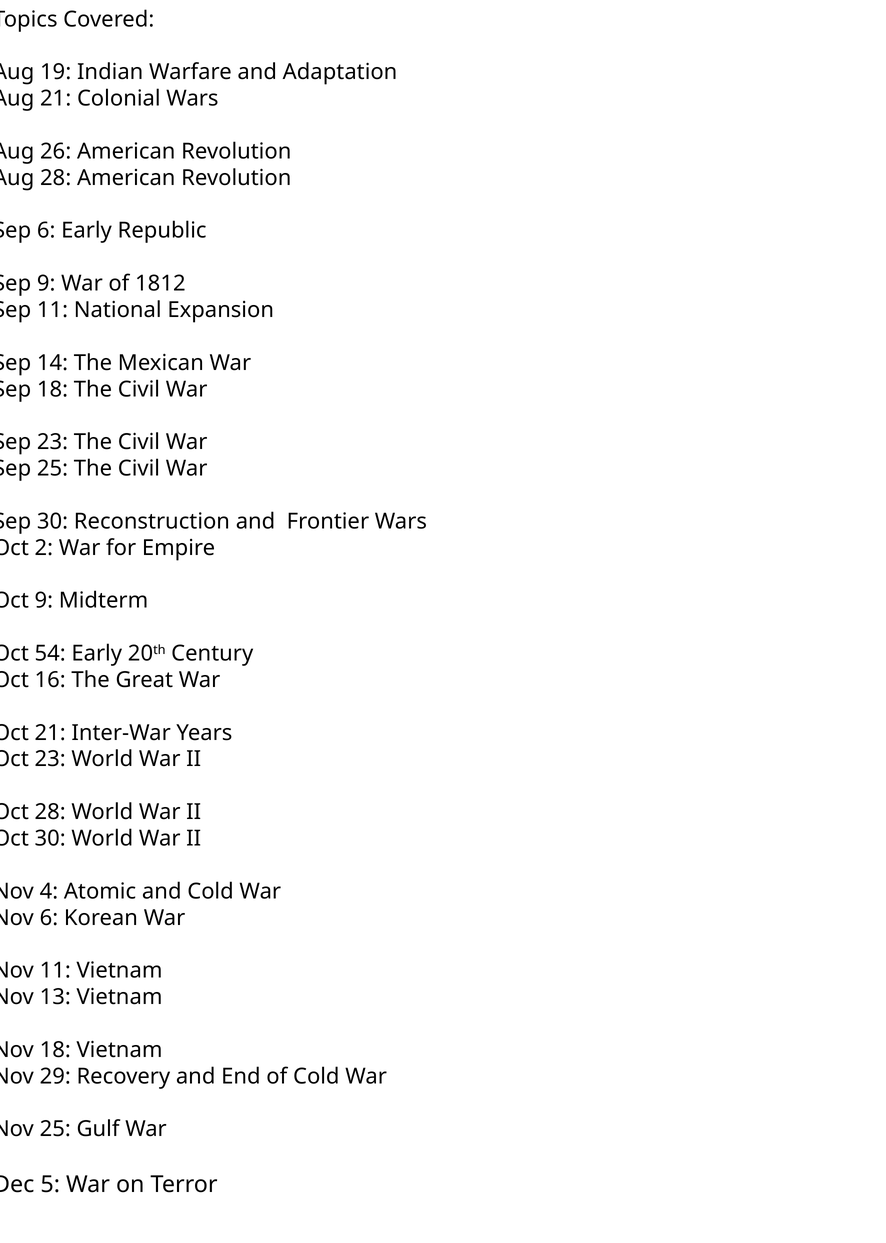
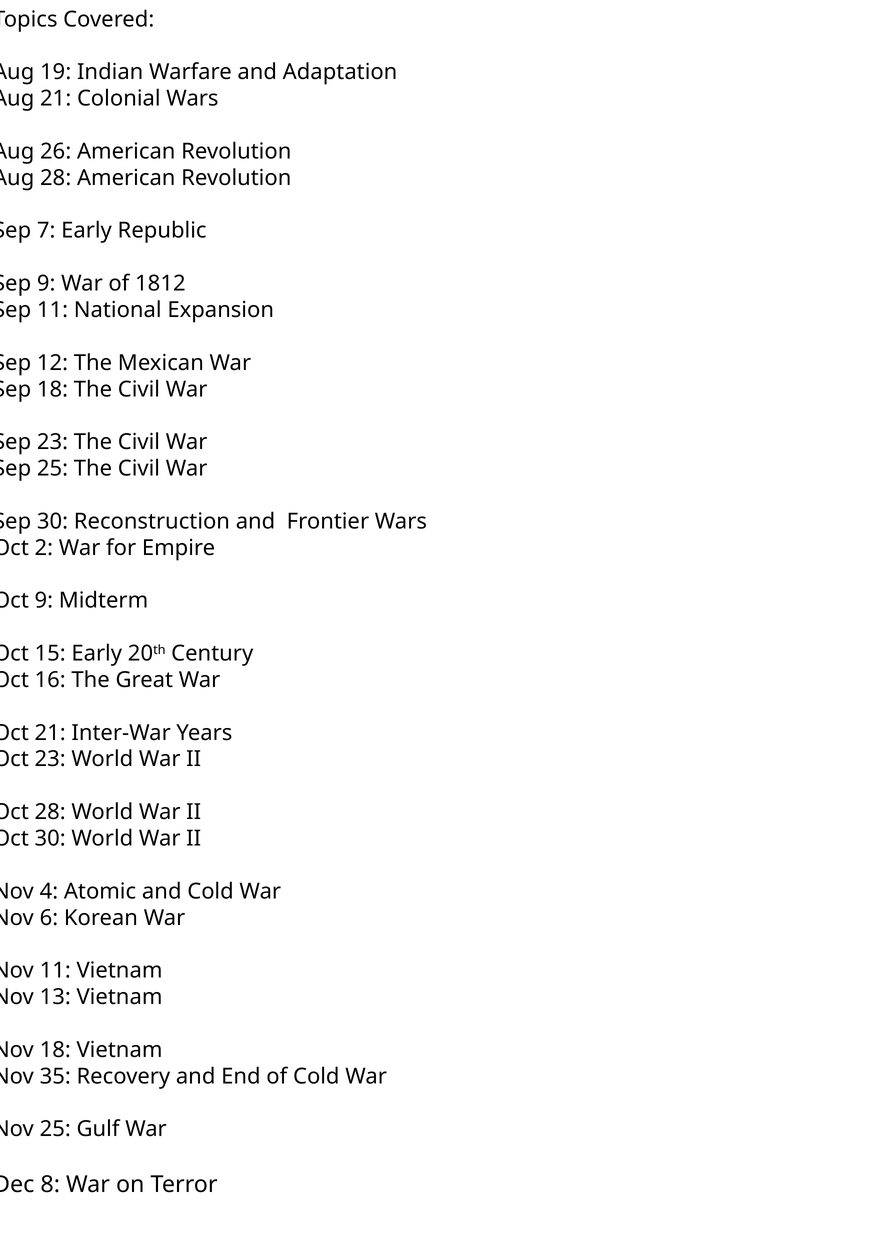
6: 6 -> 7 (46, 231)
14: 14 -> 12 (52, 363)
54: 54 -> 15 (50, 654)
29: 29 -> 35 (55, 1077)
5: 5 -> 8 (50, 1185)
